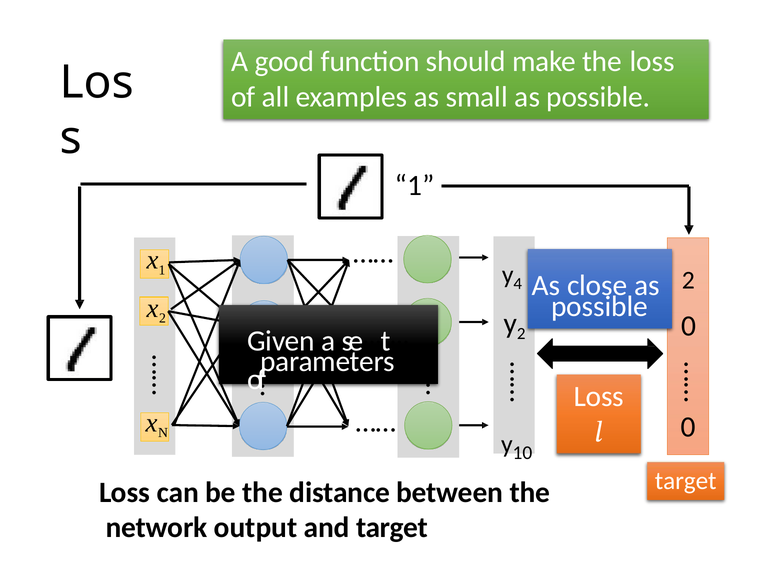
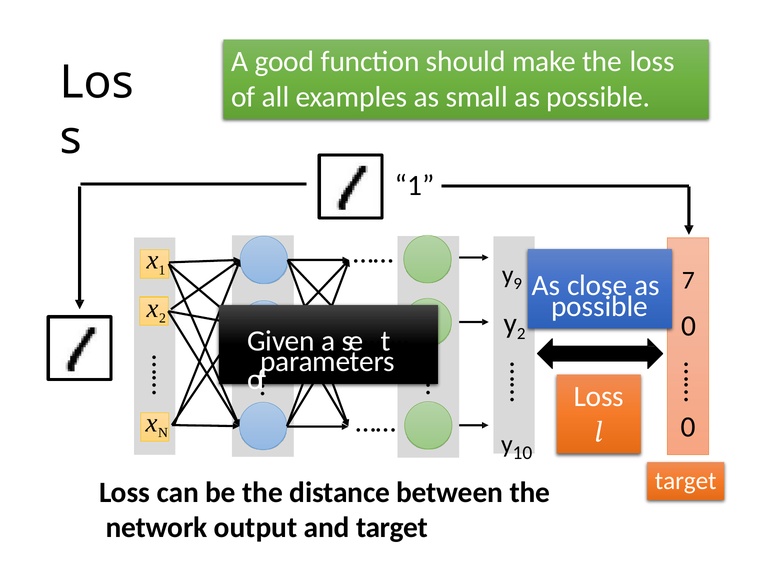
4: 4 -> 9 (518, 284)
as 2: 2 -> 7 (688, 280)
